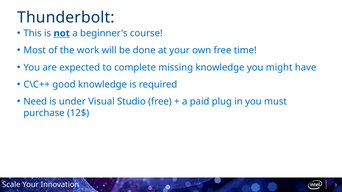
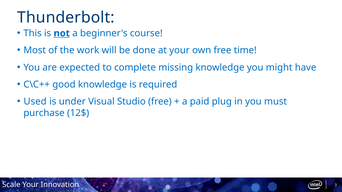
Need: Need -> Used (35, 102)
